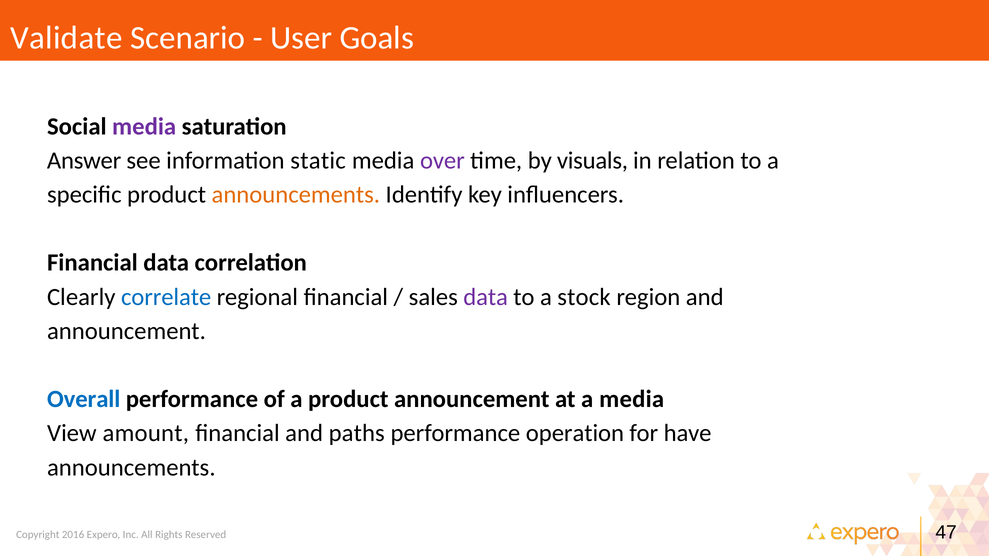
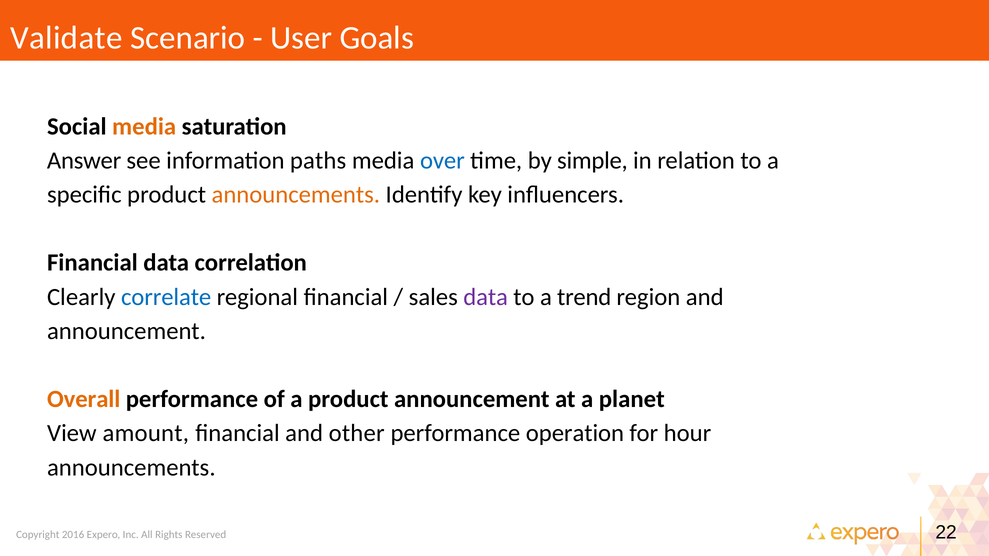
media colour: purple -> orange (144, 127)
static: static -> paths (318, 161)
over colour: purple -> blue (442, 161)
visuals: visuals -> simple (592, 161)
stock: stock -> trend (584, 297)
Overall colour: blue -> orange (84, 399)
a media: media -> planet (632, 399)
paths: paths -> other (357, 434)
have: have -> hour (688, 434)
47: 47 -> 22 (946, 533)
